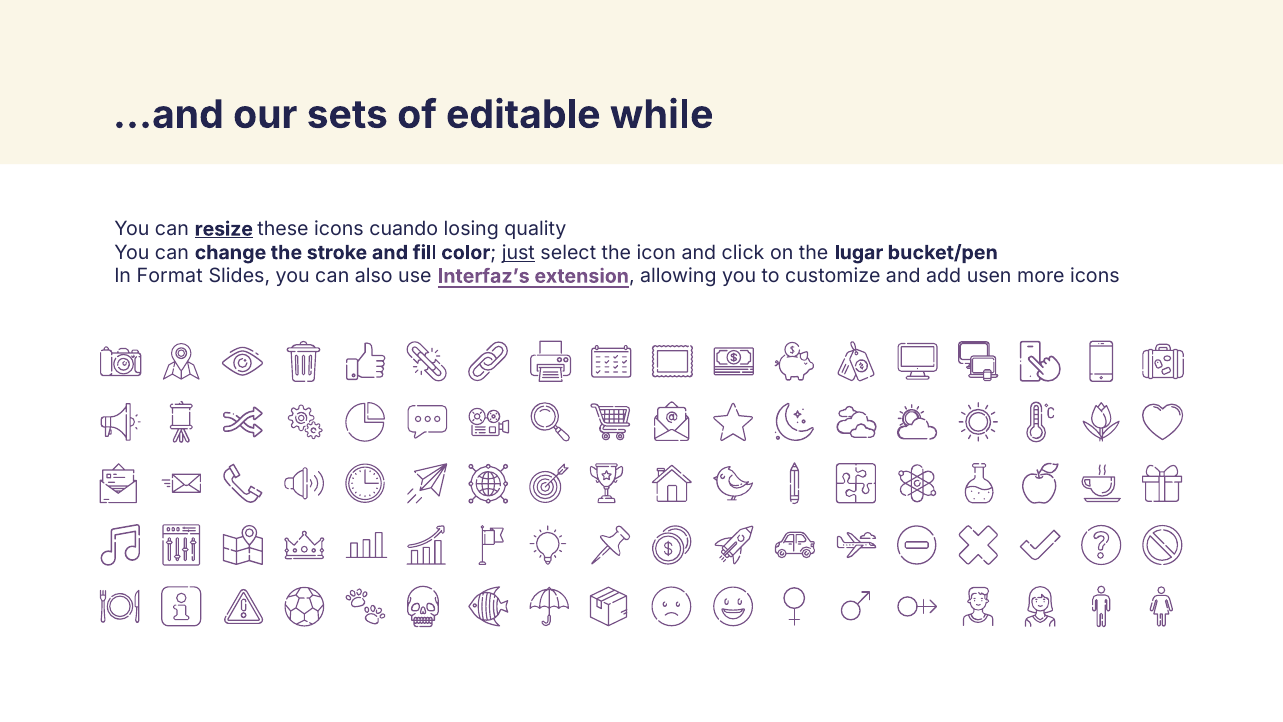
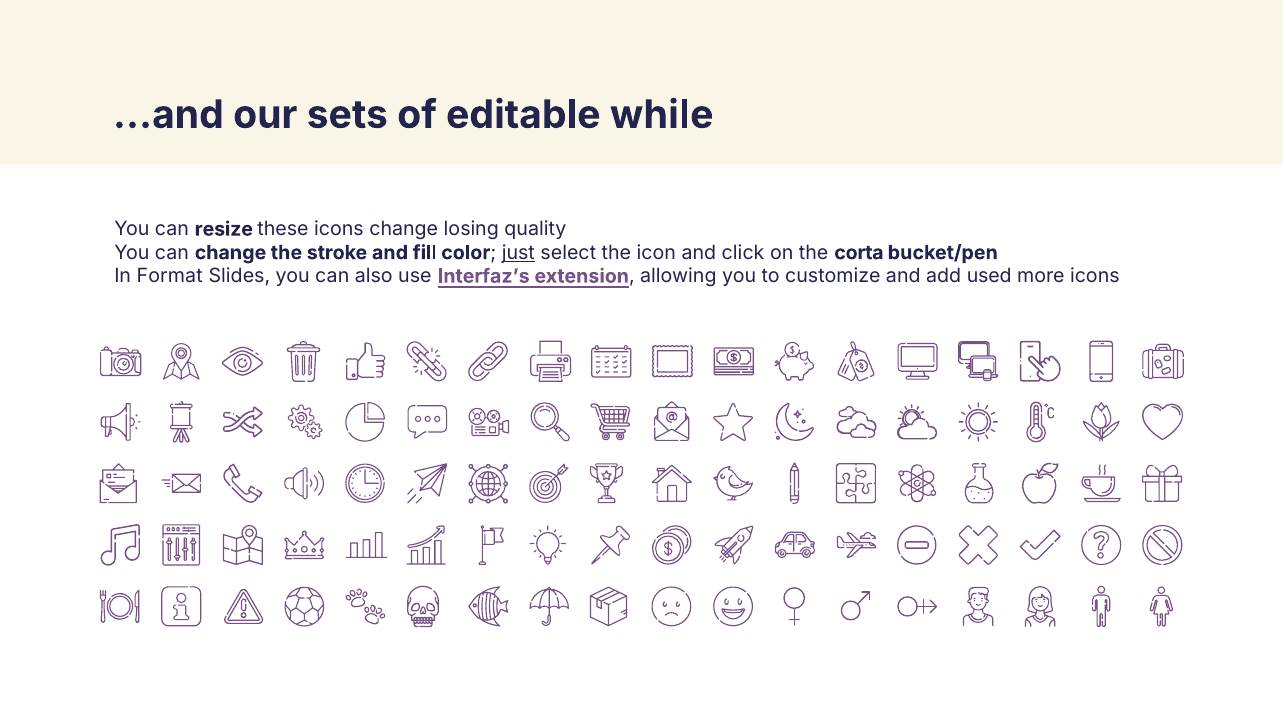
resize underline: present -> none (224, 229)
icons cuando: cuando -> change (404, 229)
lugar: lugar -> corta (859, 253)
usen: usen -> used (989, 276)
